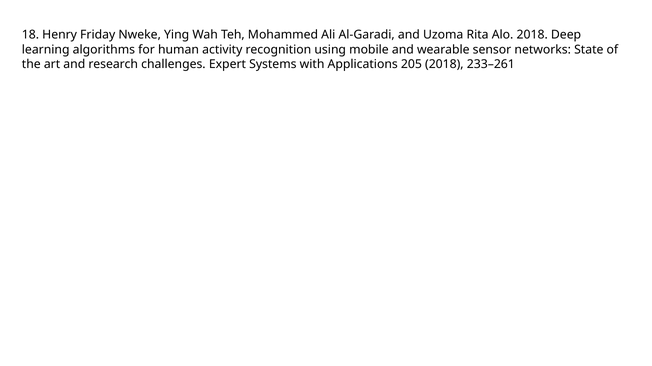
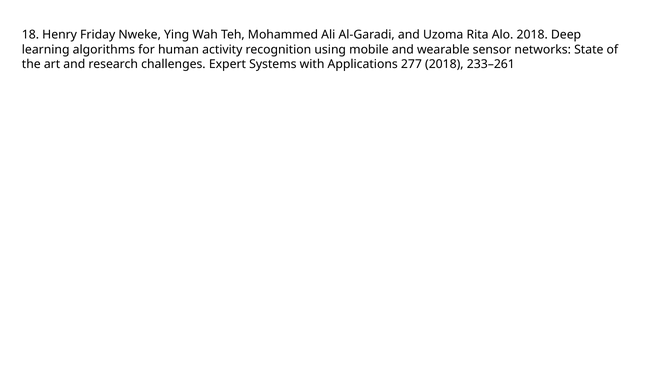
205: 205 -> 277 (411, 64)
